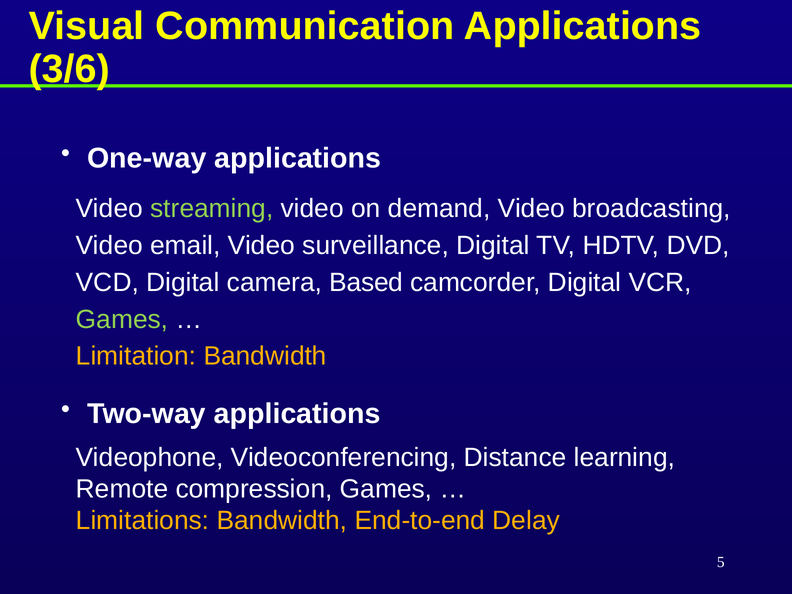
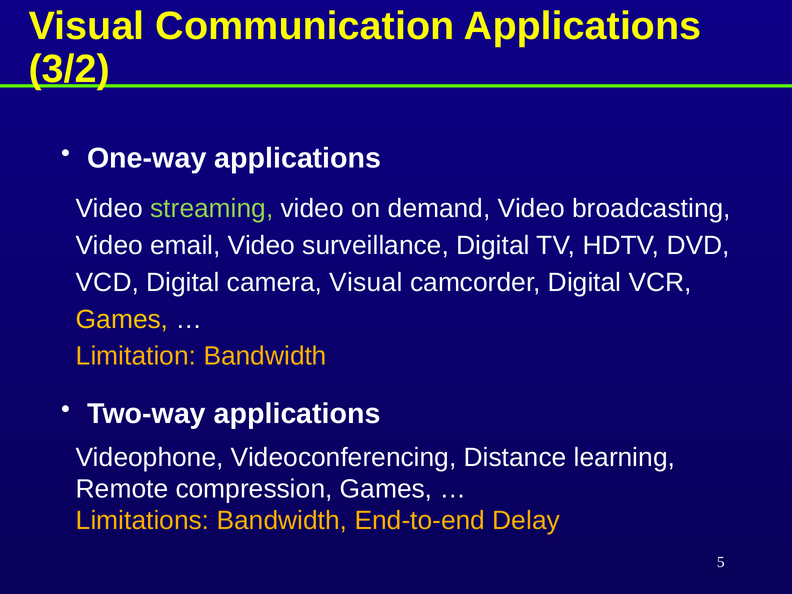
3/6: 3/6 -> 3/2 (69, 69)
camera Based: Based -> Visual (366, 282)
Games colour: light green -> yellow (122, 319)
